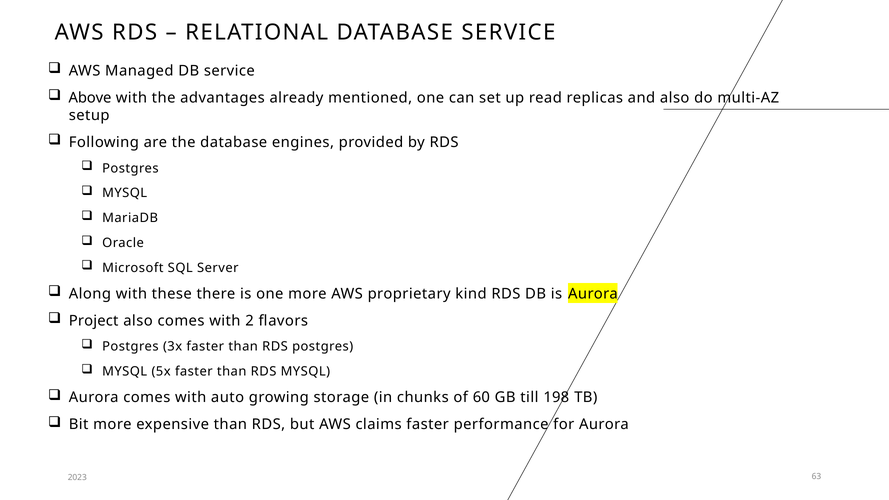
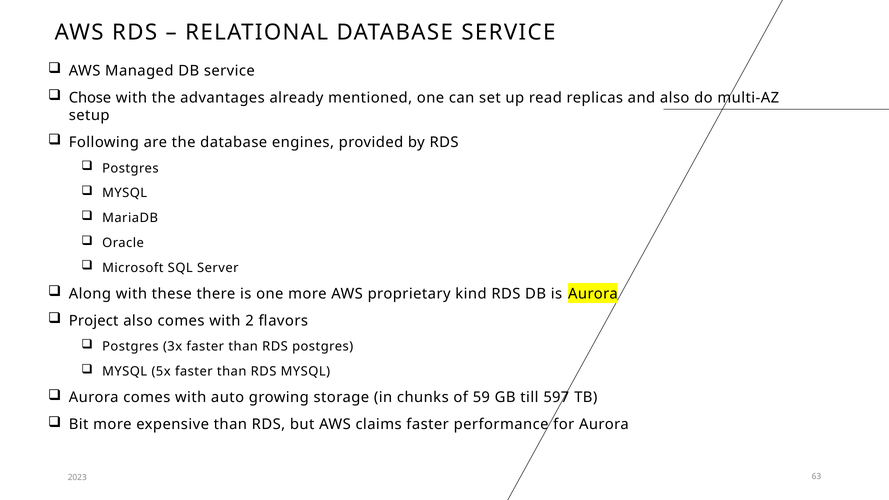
Above: Above -> Chose (90, 98)
60: 60 -> 59 (481, 398)
198: 198 -> 597 (556, 398)
